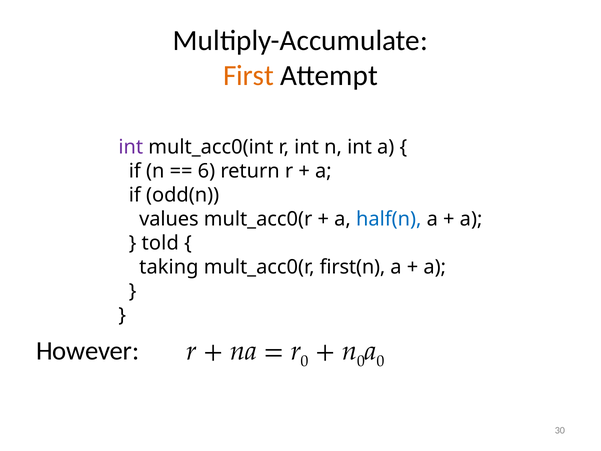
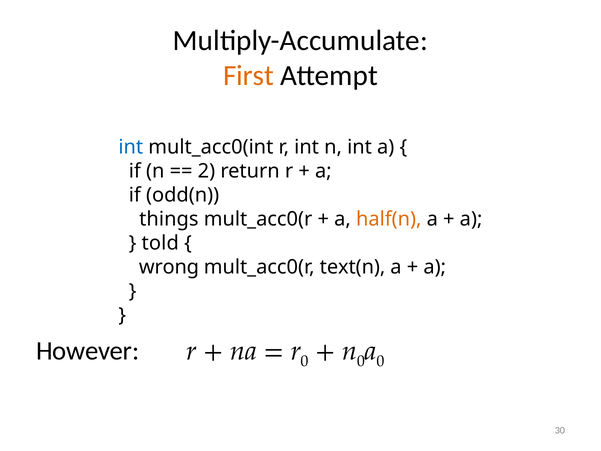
int colour: purple -> blue (131, 147)
6: 6 -> 2 (206, 171)
values: values -> things (169, 219)
half(n colour: blue -> orange (389, 219)
taking: taking -> wrong (169, 267)
first(n: first(n -> text(n (352, 267)
